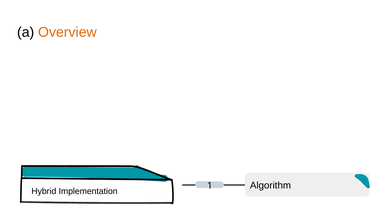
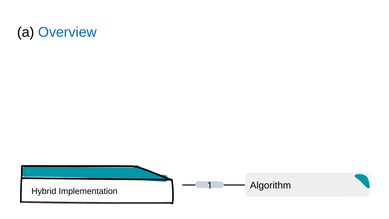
Overview colour: orange -> blue (67, 32)
